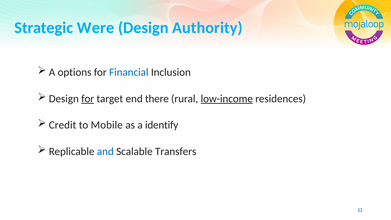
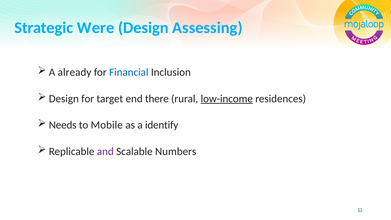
Authority: Authority -> Assessing (207, 28)
options: options -> already (75, 72)
for underline: present -> none (88, 99)
Credit: Credit -> Needs (63, 125)
and colour: blue -> purple (105, 151)
Transfers: Transfers -> Numbers (176, 151)
